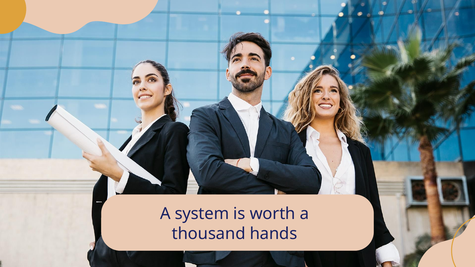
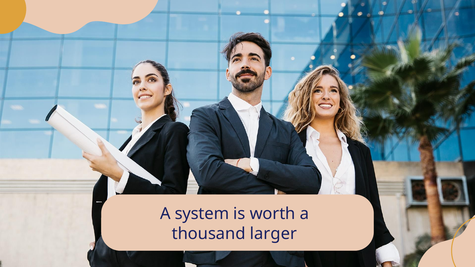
hands: hands -> larger (273, 234)
